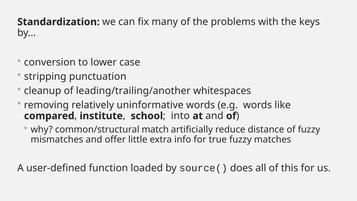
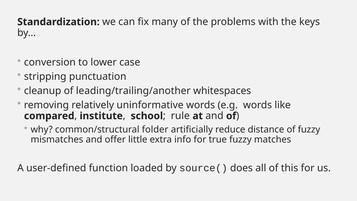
into: into -> rule (180, 116)
match: match -> folder (155, 129)
